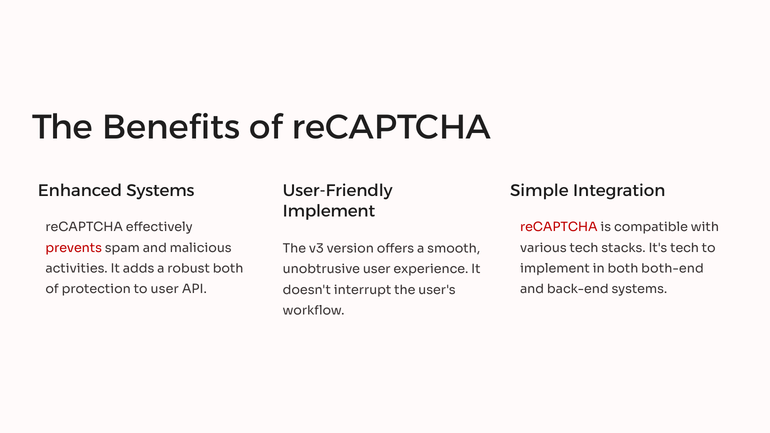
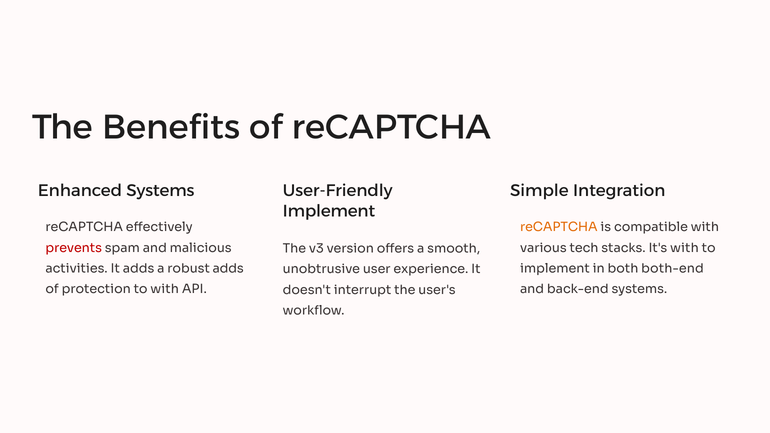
reCAPTCHA colour: red -> orange (559, 227)
It's tech: tech -> with (684, 248)
robust both: both -> adds (228, 269)
to user: user -> with (165, 289)
